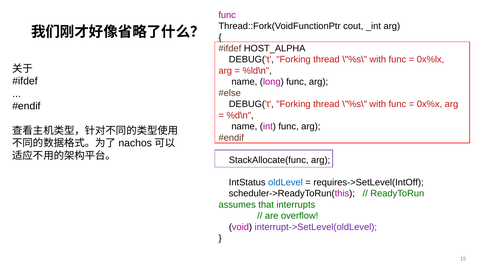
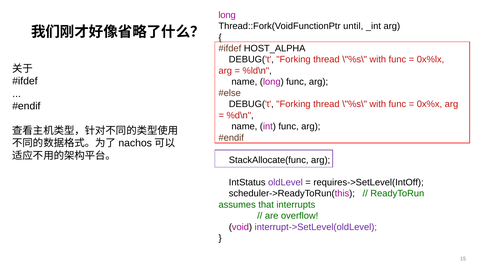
func: func -> long (227, 15)
cout: cout -> until (353, 26)
oldLevel colour: blue -> purple (285, 183)
